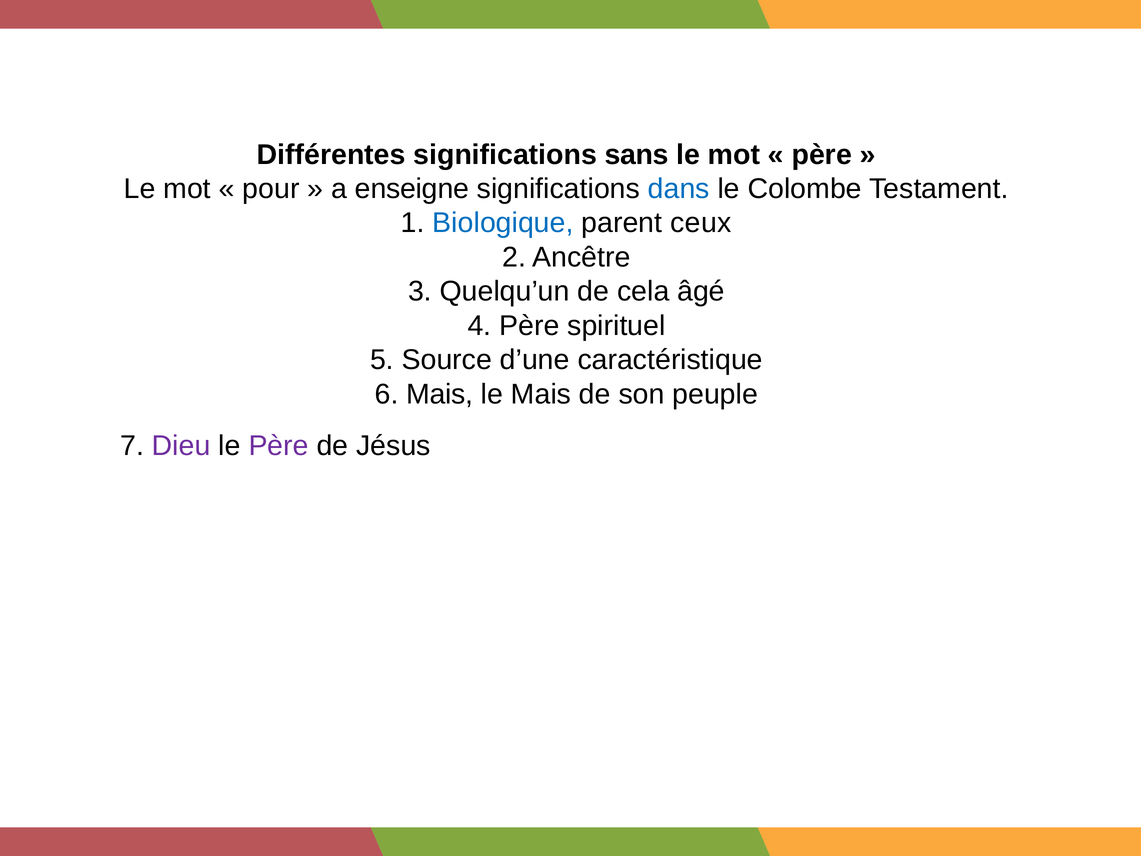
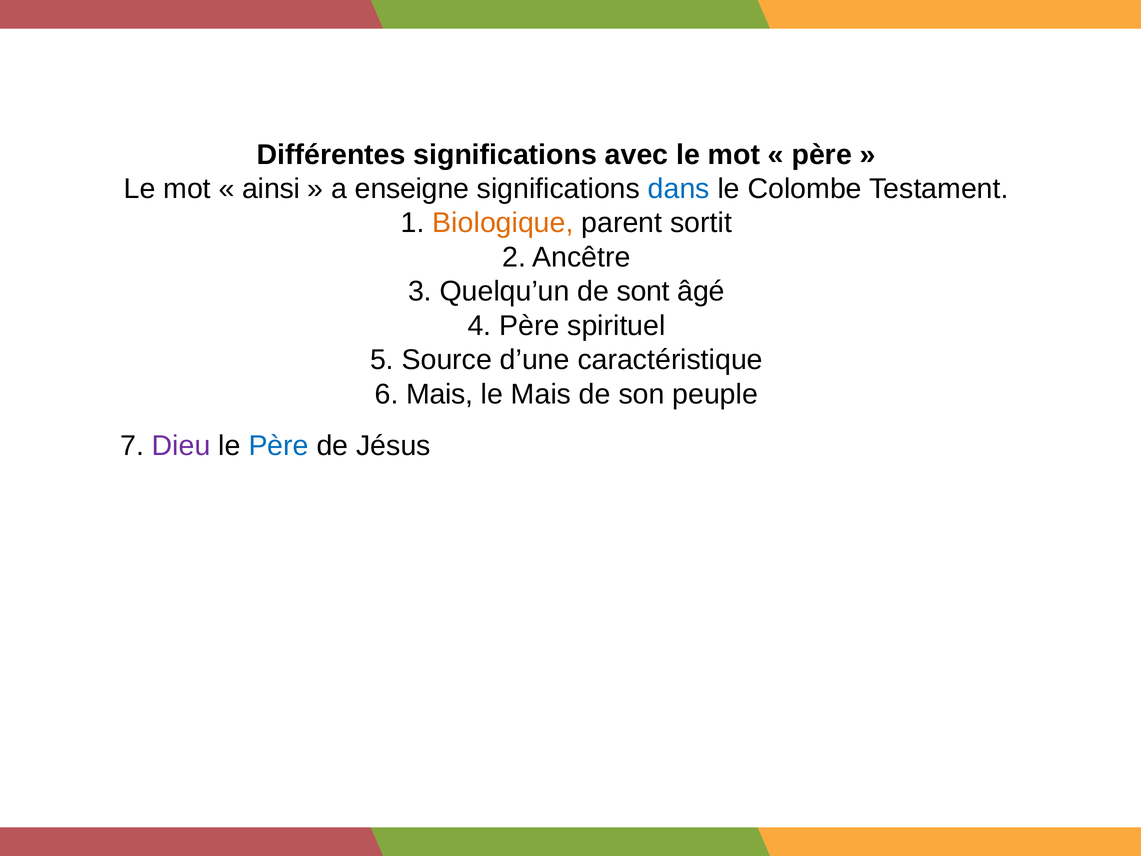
sans: sans -> avec (637, 155)
pour: pour -> ainsi (271, 189)
Biologique colour: blue -> orange (503, 223)
ceux: ceux -> sortit (701, 223)
cela: cela -> sont (643, 291)
Père colour: purple -> blue (279, 446)
